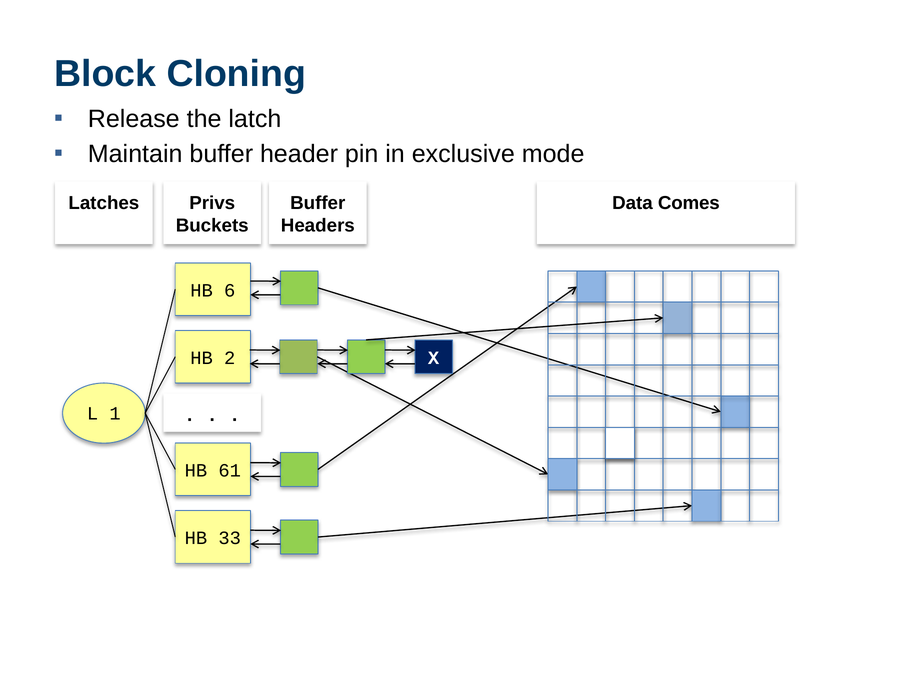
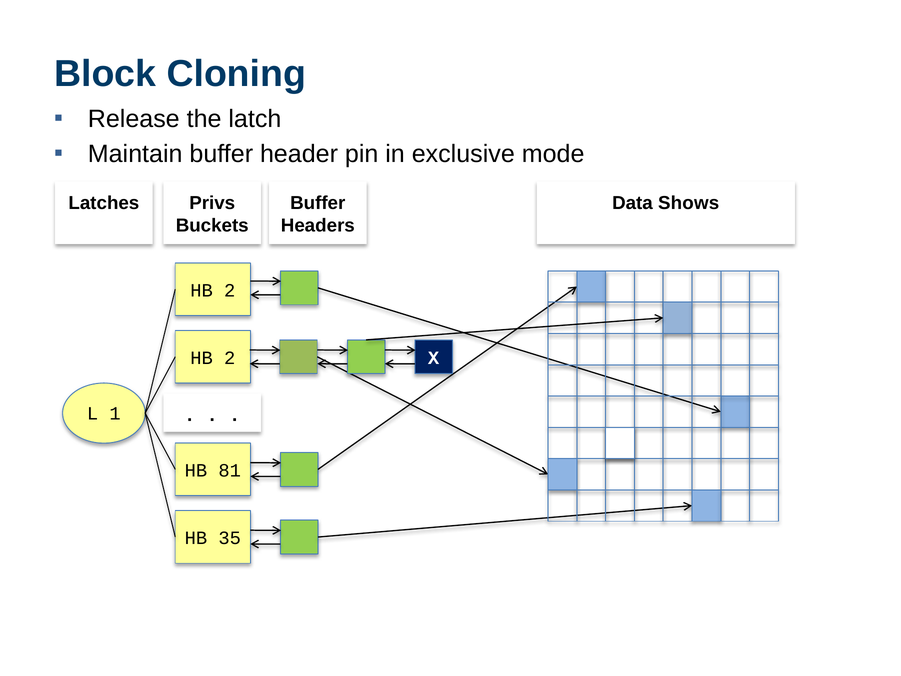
Comes: Comes -> Shows (689, 203)
6: 6 -> 2 (230, 290)
61: 61 -> 81 (230, 471)
33: 33 -> 35 (230, 538)
